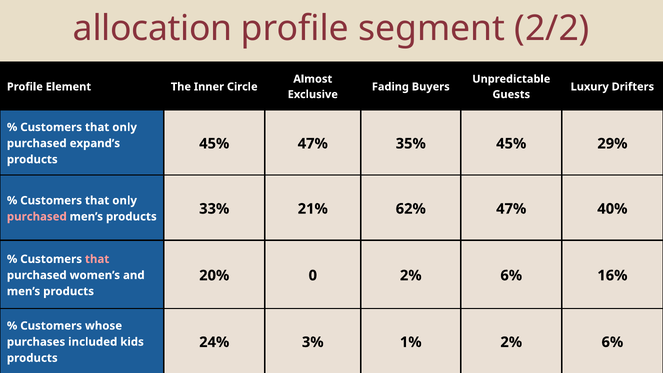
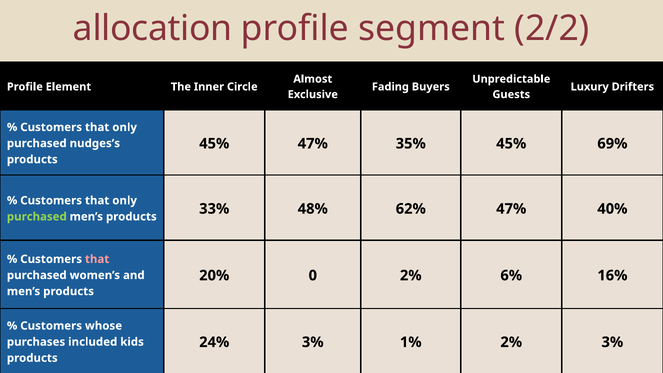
29%: 29% -> 69% (612, 144)
expand’s: expand’s -> nudges’s (95, 143)
purchased colour: pink -> light green (37, 217)
21%: 21% -> 48% (313, 209)
1% 2% 6%: 6% -> 3% (612, 342)
